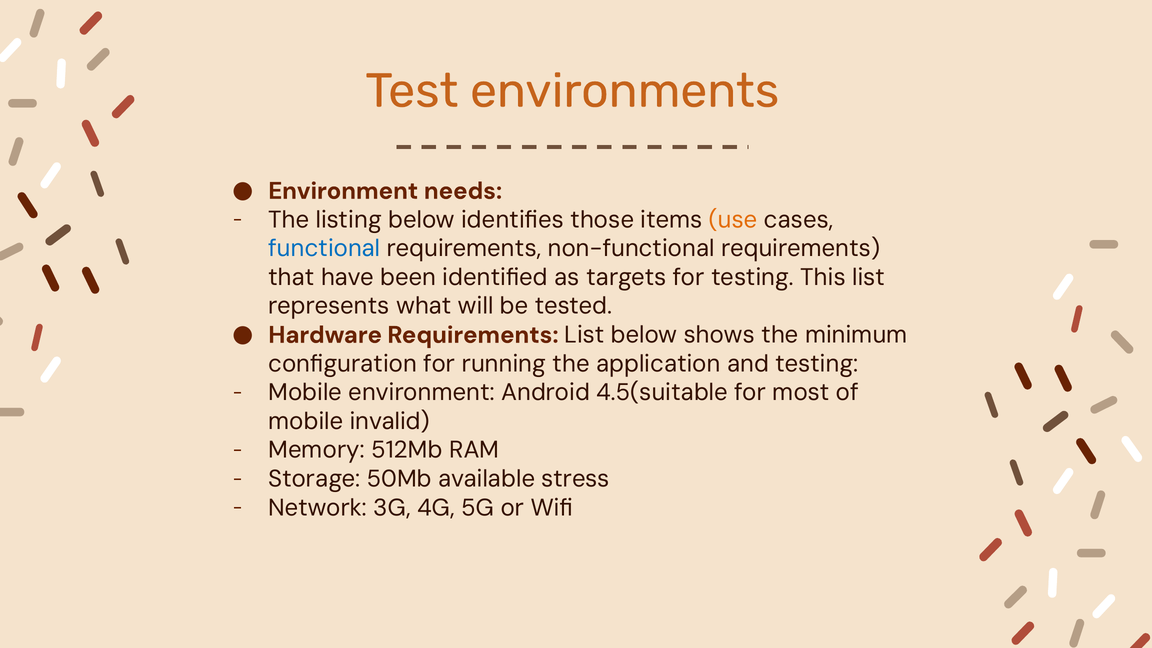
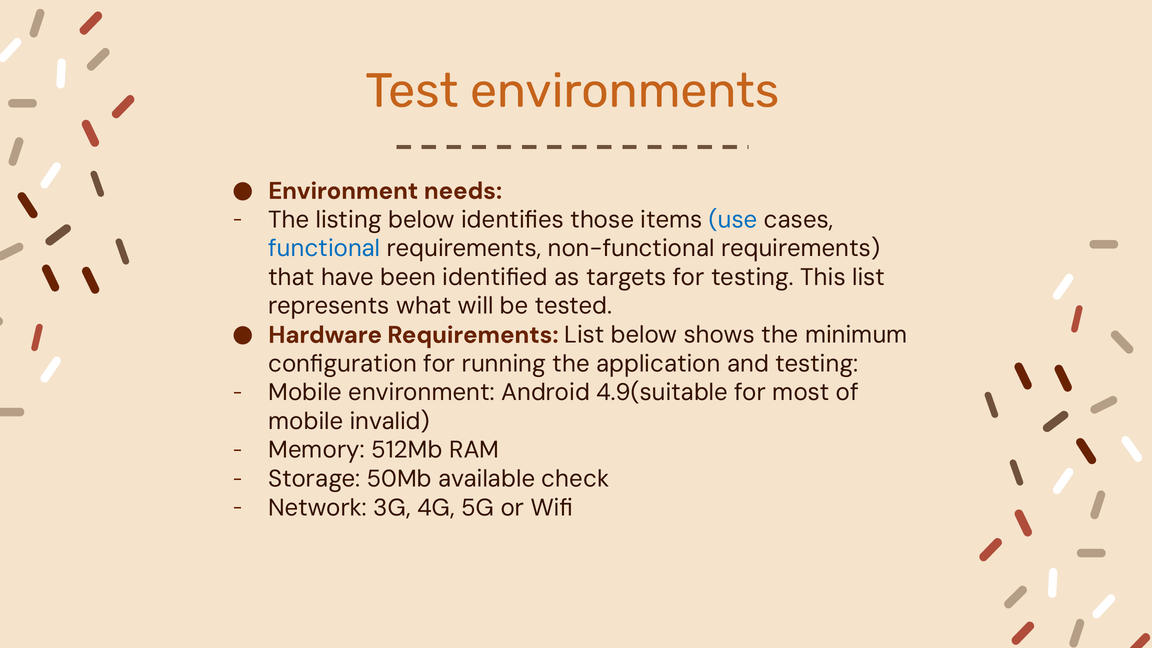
use colour: orange -> blue (733, 220)
4.5(suitable: 4.5(suitable -> 4.9(suitable (662, 392)
stress: stress -> check (575, 479)
